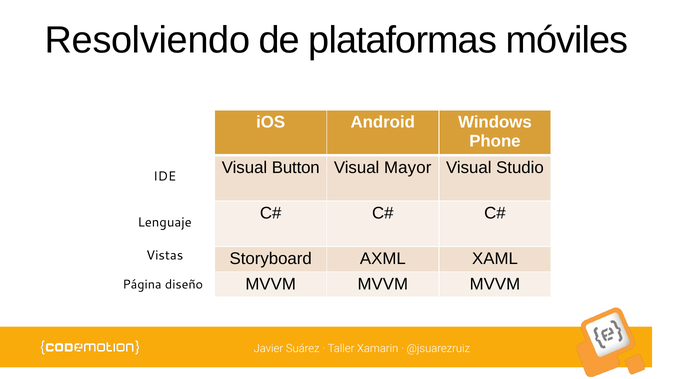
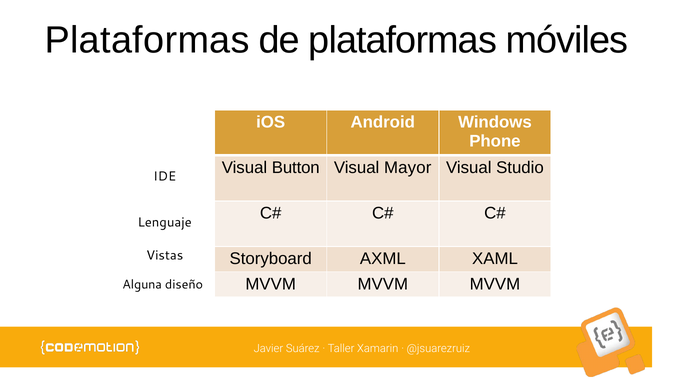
Resolviendo: Resolviendo -> Plataformas (147, 40)
Página: Página -> Alguna (142, 285)
